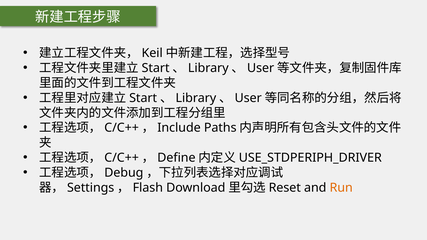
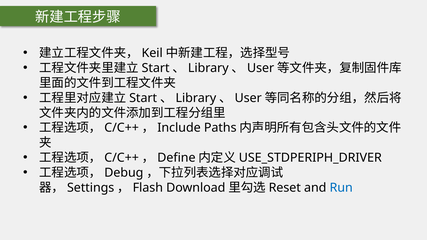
Run colour: orange -> blue (341, 188)
